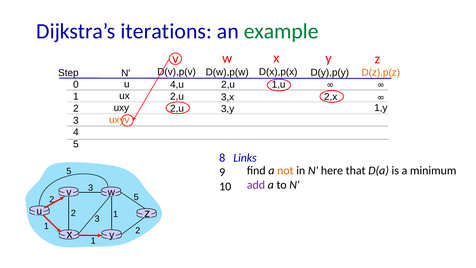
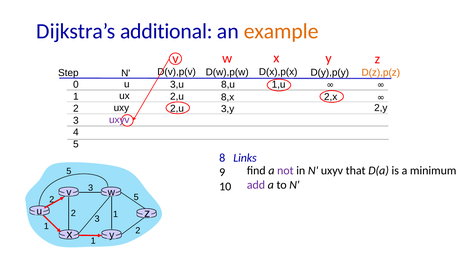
iterations: iterations -> additional (166, 31)
example colour: green -> orange (281, 31)
2,u: 2,u -> 8,u (228, 85)
4,u: 4,u -> 3,u (177, 85)
3,x: 3,x -> 8,x (228, 97)
1,y: 1,y -> 2,y (381, 108)
uxyv colour: orange -> purple (119, 120)
not colour: orange -> purple (285, 170)
N here: here -> uxyv (332, 170)
